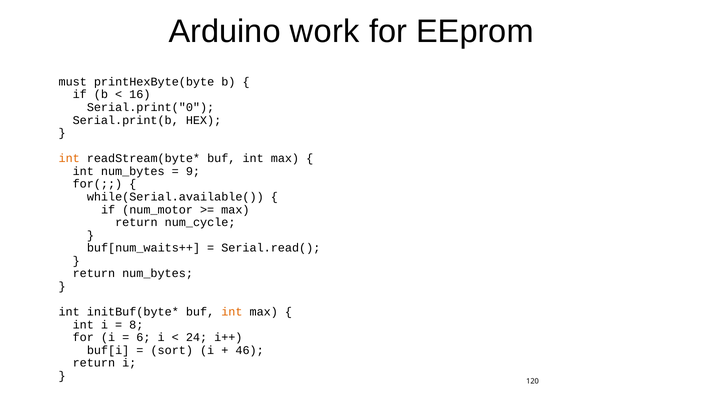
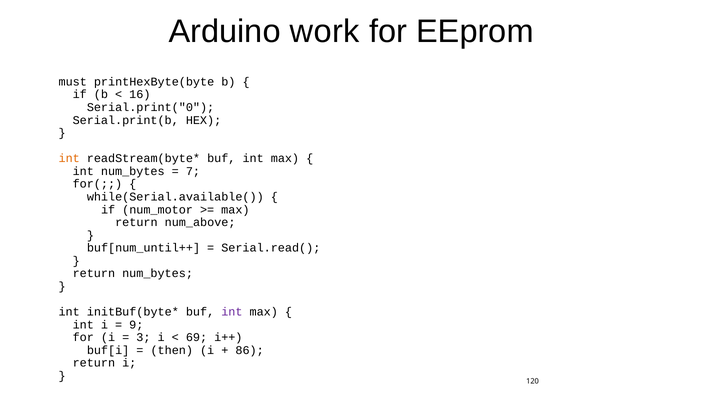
9: 9 -> 7 (193, 171)
num_cycle: num_cycle -> num_above (200, 222)
buf[num_waits++: buf[num_waits++ -> buf[num_until++ (143, 248)
int colour: orange -> purple (232, 311)
8: 8 -> 9 (136, 324)
6: 6 -> 3 (143, 337)
24: 24 -> 69 (197, 337)
sort: sort -> then (172, 350)
46: 46 -> 86 (250, 350)
